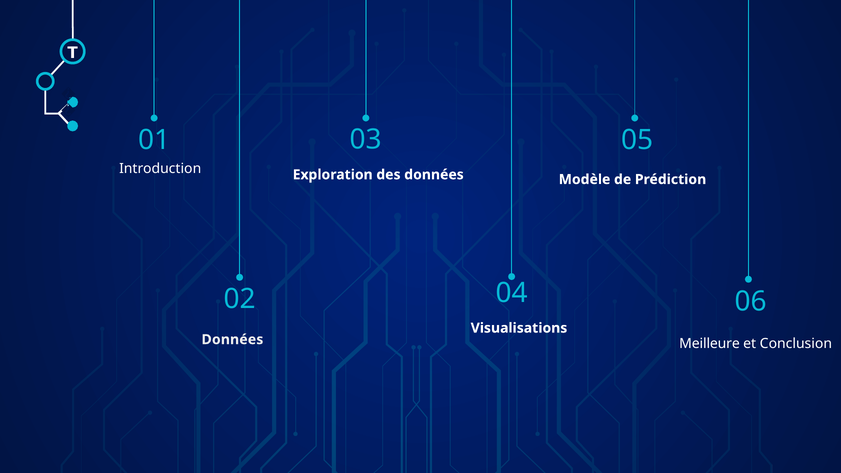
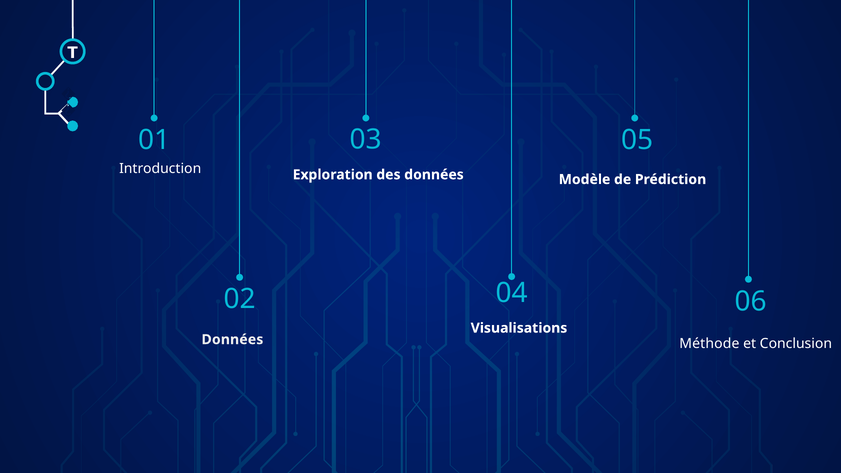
Meilleure: Meilleure -> Méthode (709, 344)
